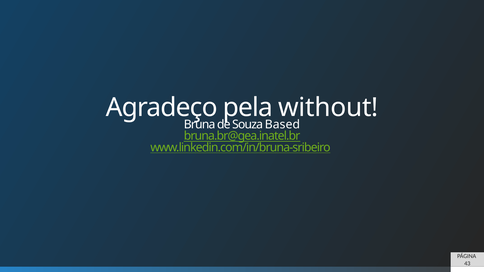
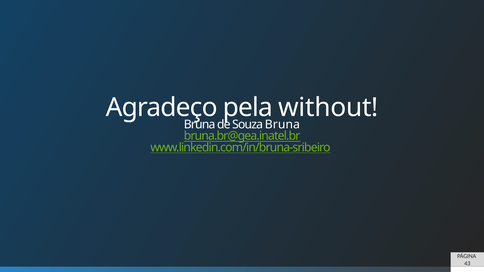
Based: Based -> Bruna (282, 125)
